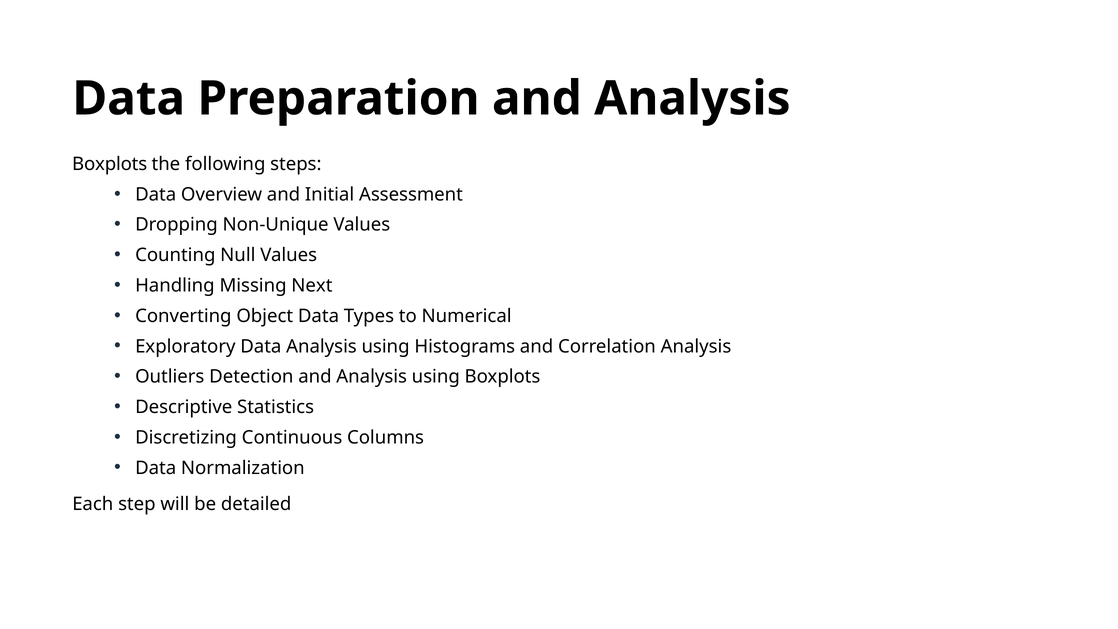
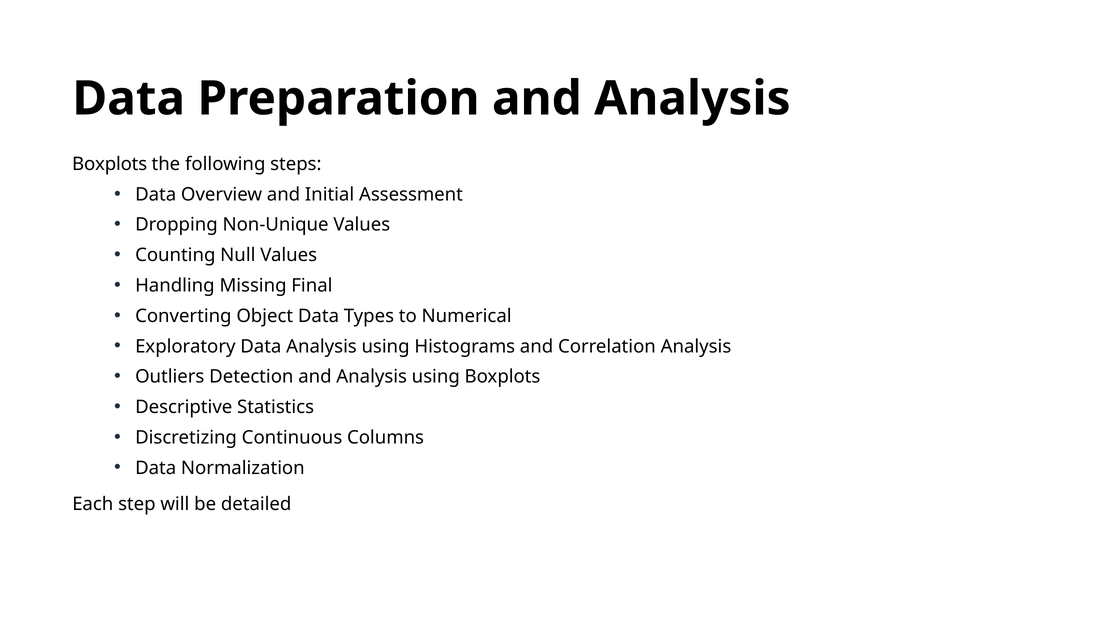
Next: Next -> Final (312, 286)
